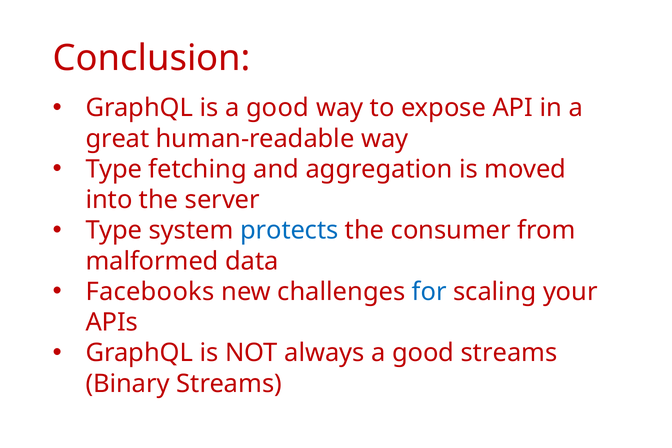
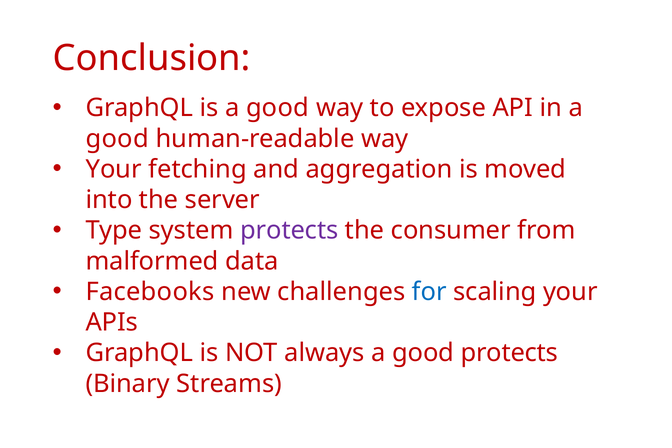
great: great -> good (117, 139)
Type: Type -> Your (114, 169)
protects colour: blue -> purple (289, 231)
good streams: streams -> protects (509, 353)
